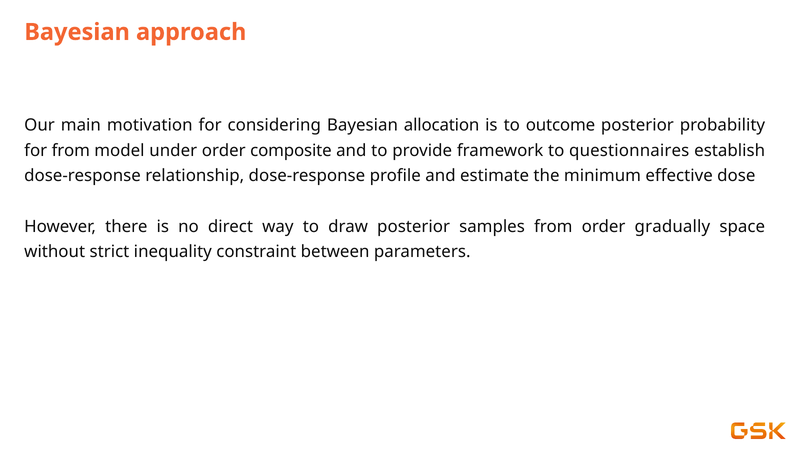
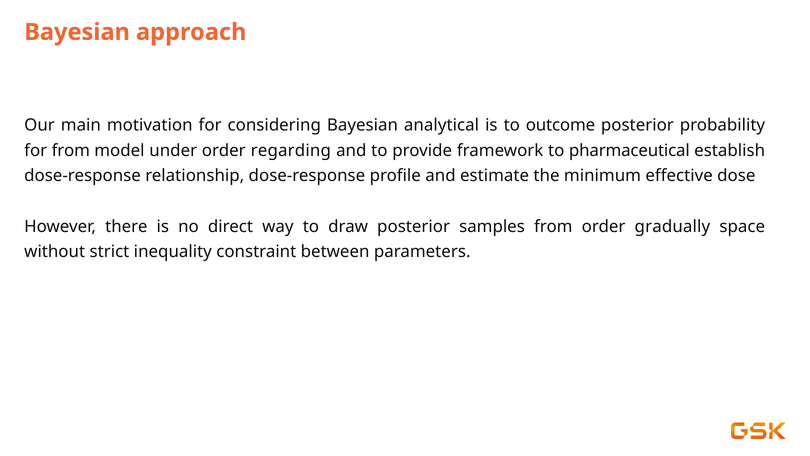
allocation: allocation -> analytical (442, 125)
composite: composite -> regarding (291, 150)
questionnaires: questionnaires -> pharmaceutical (629, 150)
